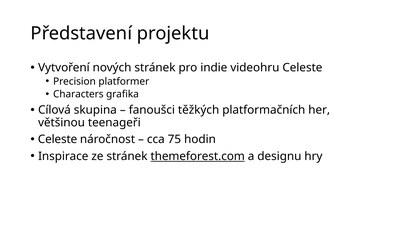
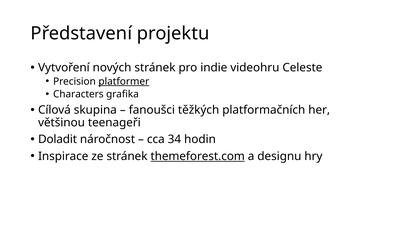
platformer underline: none -> present (124, 82)
Celeste: Celeste -> Doladit (58, 140)
75: 75 -> 34 (174, 140)
